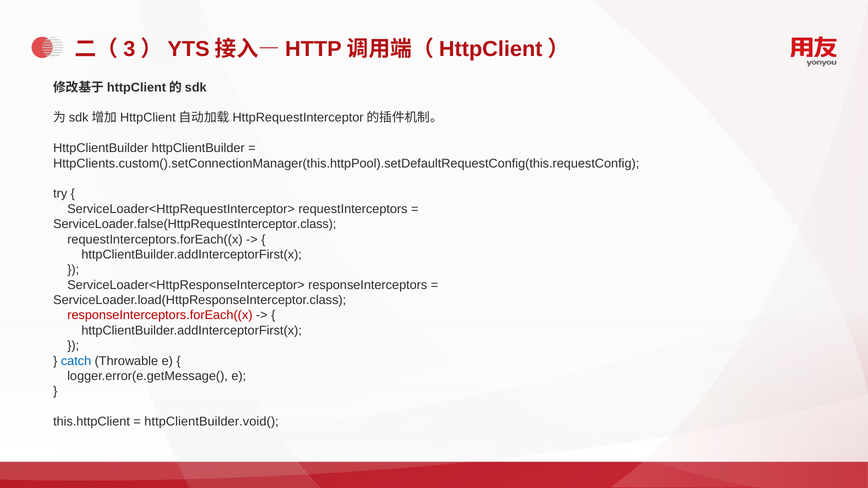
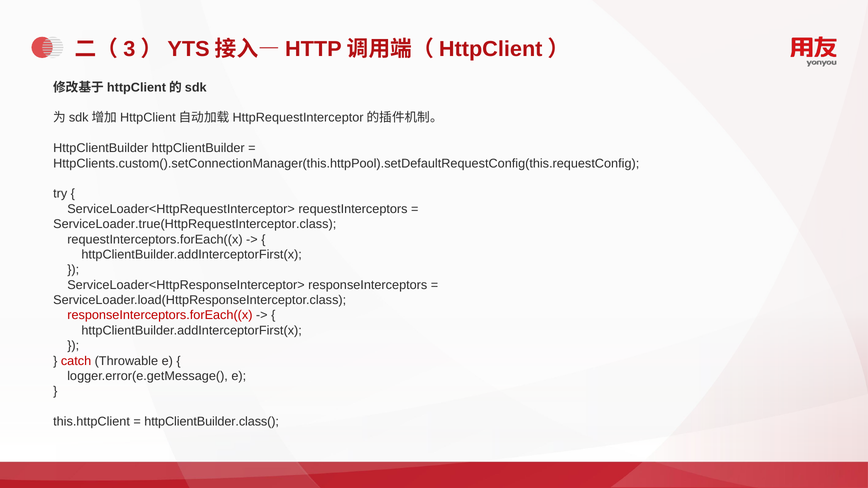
ServiceLoader.false(HttpRequestInterceptor.class: ServiceLoader.false(HttpRequestInterceptor.class -> ServiceLoader.true(HttpRequestInterceptor.class (195, 224)
catch colour: blue -> red (76, 361)
httpClientBuilder.void(: httpClientBuilder.void( -> httpClientBuilder.class( (212, 422)
